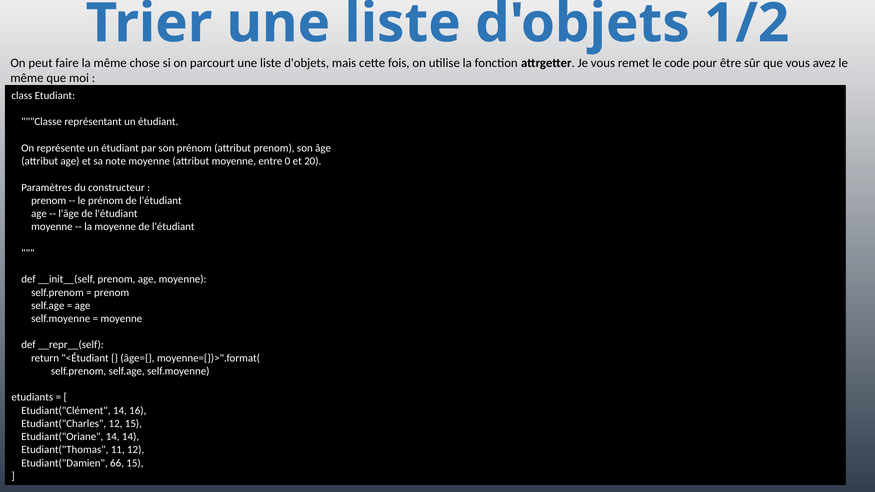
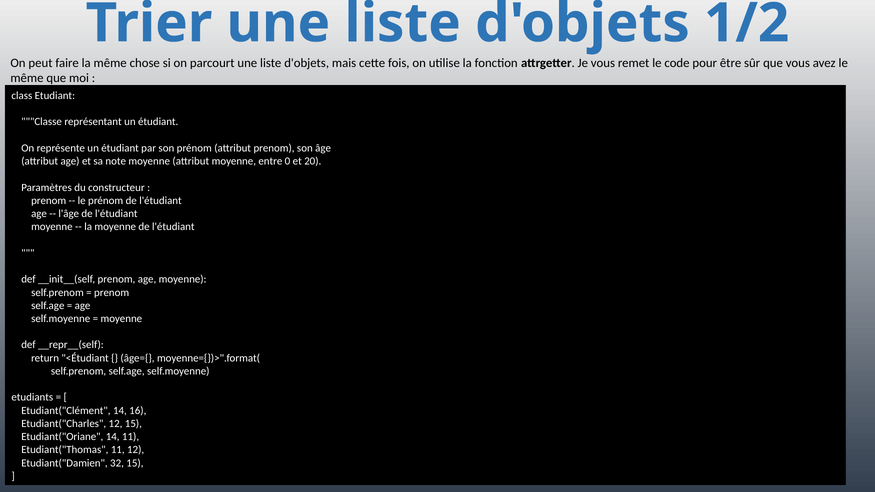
14 14: 14 -> 11 (131, 437)
66: 66 -> 32 (117, 463)
